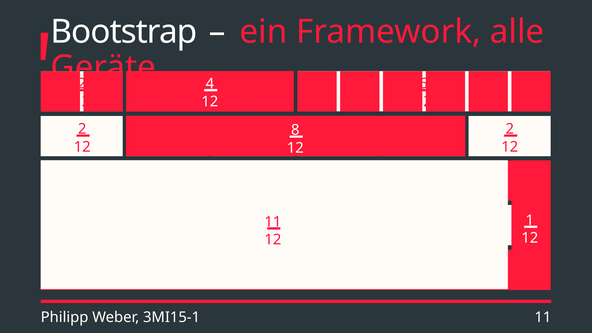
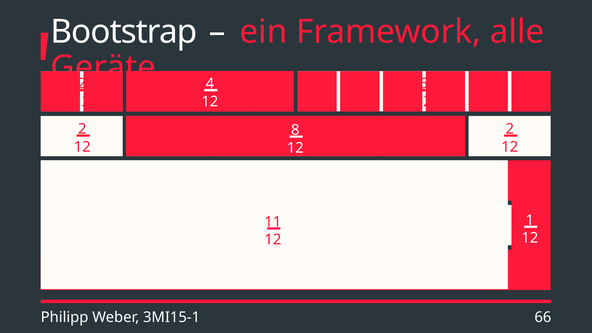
3MI15-1 11: 11 -> 66 (543, 317)
